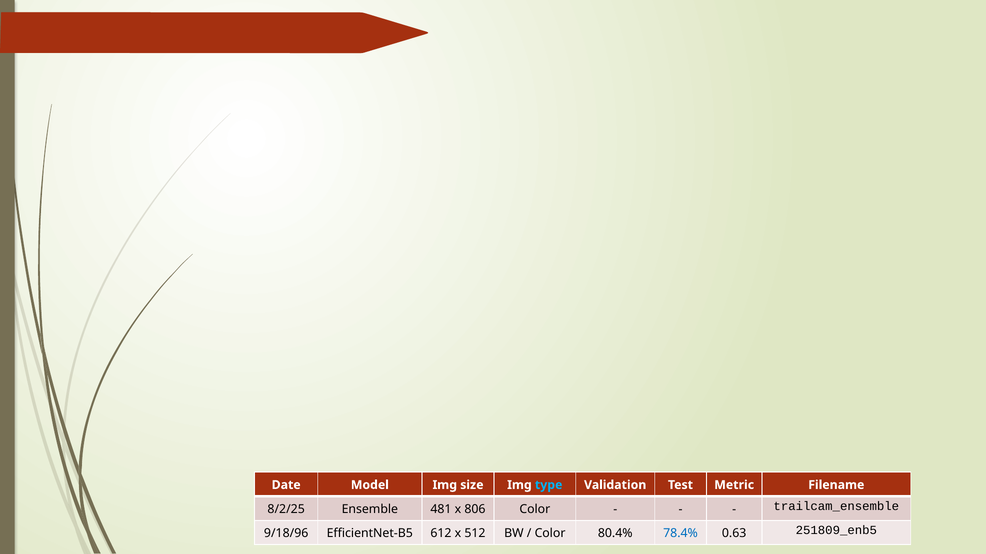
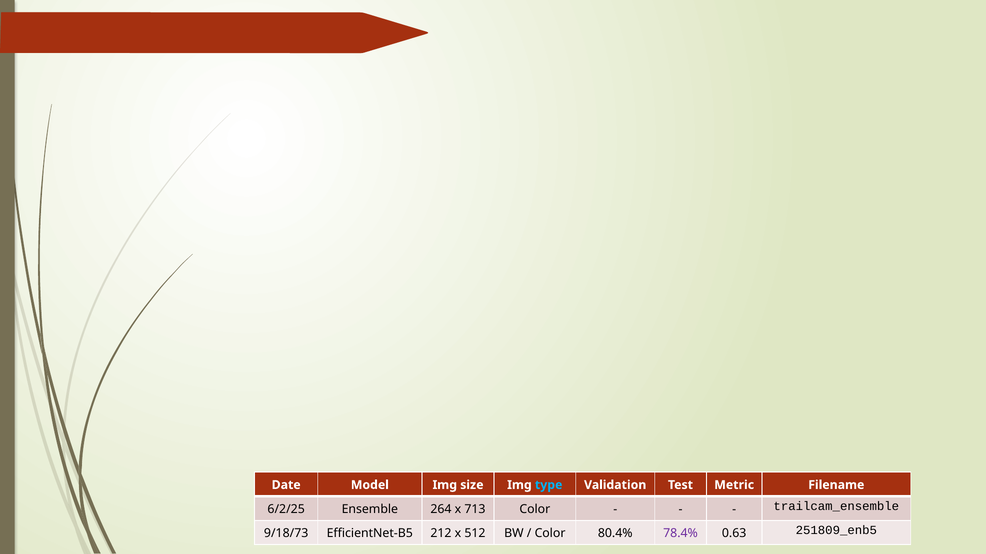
8/2/25: 8/2/25 -> 6/2/25 (286, 510)
481: 481 -> 264 (441, 510)
806: 806 -> 713 (475, 510)
9/18/96: 9/18/96 -> 9/18/73 (286, 534)
612: 612 -> 212 (441, 534)
78.4% colour: blue -> purple (681, 534)
